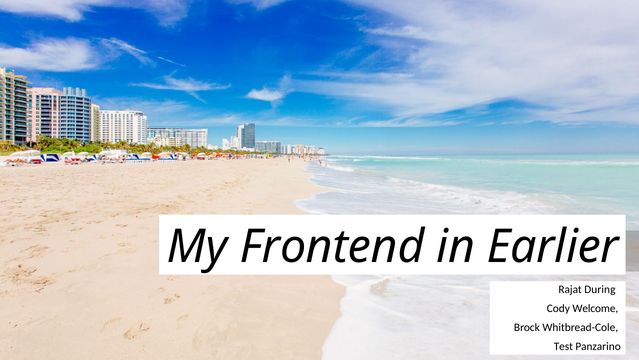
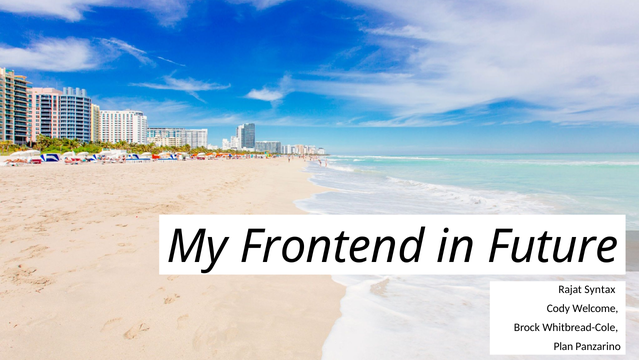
Earlier: Earlier -> Future (553, 246)
During: During -> Syntax (600, 289)
Test: Test -> Plan (563, 346)
